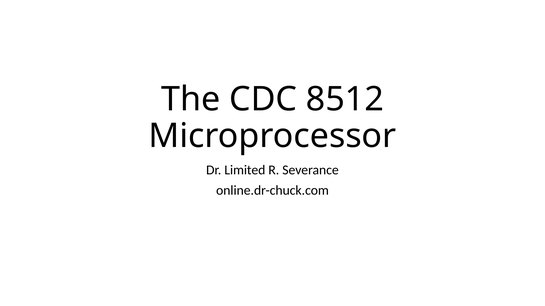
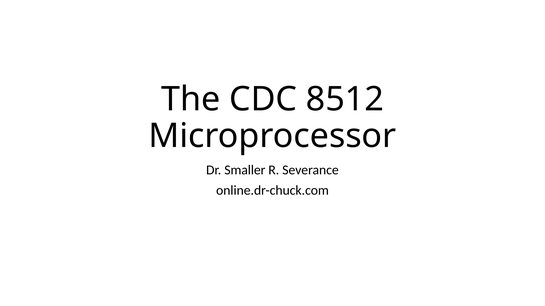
Limited: Limited -> Smaller (245, 170)
